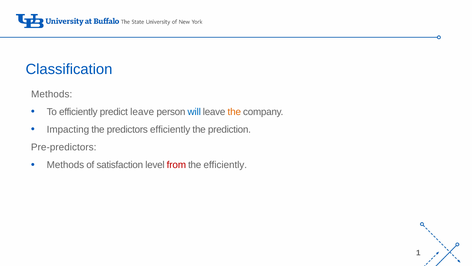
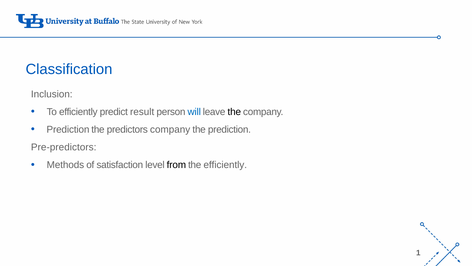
Methods: Methods -> Inclusion (52, 94)
predict leave: leave -> result (142, 112)
the colour: orange -> black (234, 112)
Impacting: Impacting -> Prediction (68, 129)
predictors efficiently: efficiently -> company (170, 129)
from colour: red -> black (176, 165)
